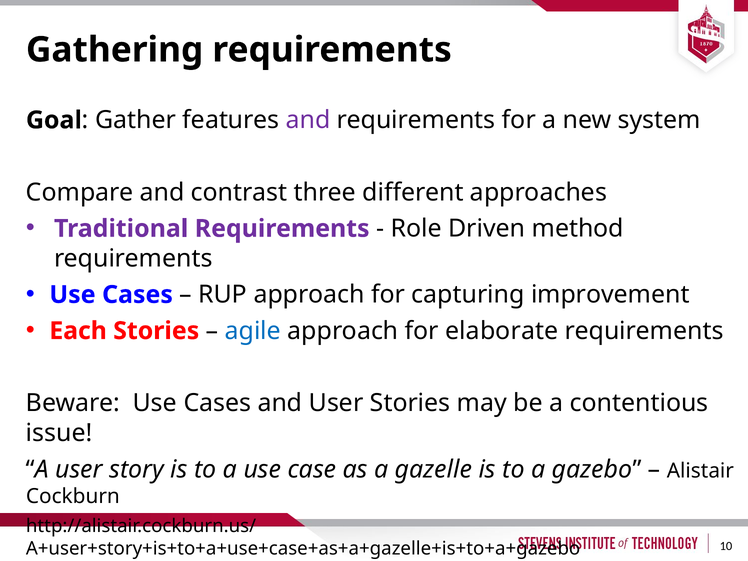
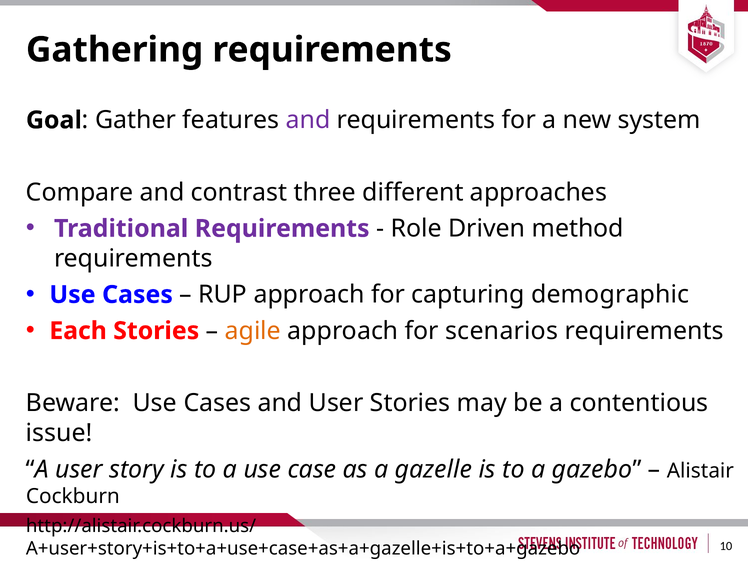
improvement: improvement -> demographic (610, 295)
agile colour: blue -> orange (253, 331)
elaborate: elaborate -> scenarios (502, 331)
